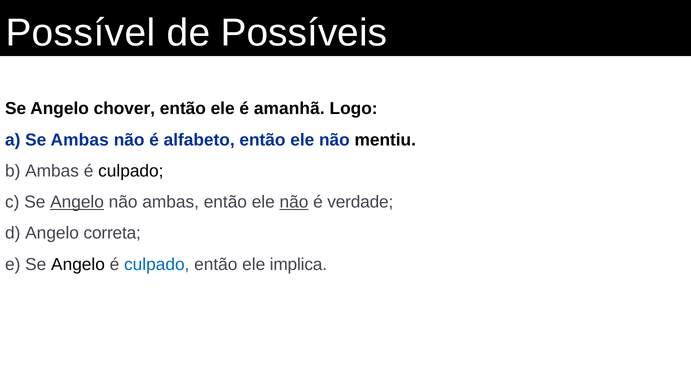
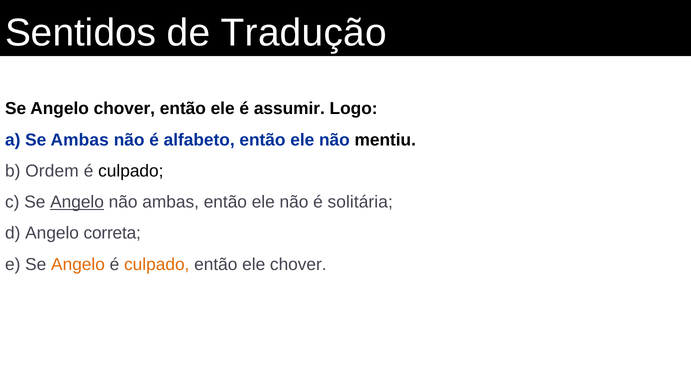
Possível: Possível -> Sentidos (81, 33)
Possíveis: Possíveis -> Tradução (304, 33)
amanhã: amanhã -> assumir (289, 109)
b Ambas: Ambas -> Ordem (52, 171)
não underline: present -> none (294, 202)
verdade: verdade -> solitária (360, 202)
Angelo colour: black -> orange (78, 264)
culpado colour: blue -> orange (157, 264)
ele implica: implica -> chover (298, 264)
